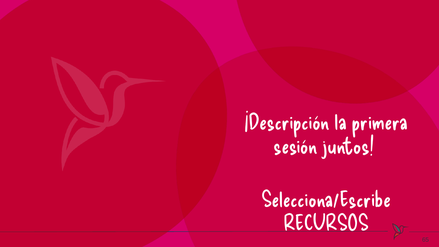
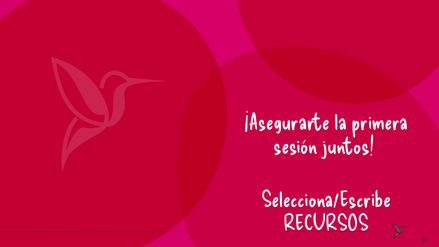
¡Descripción: ¡Descripción -> ¡Asegurarte (287, 123)
